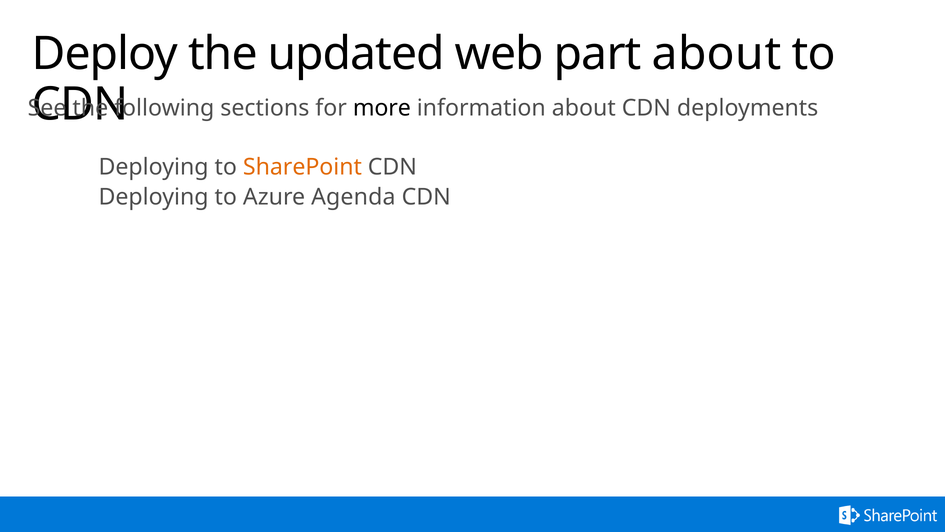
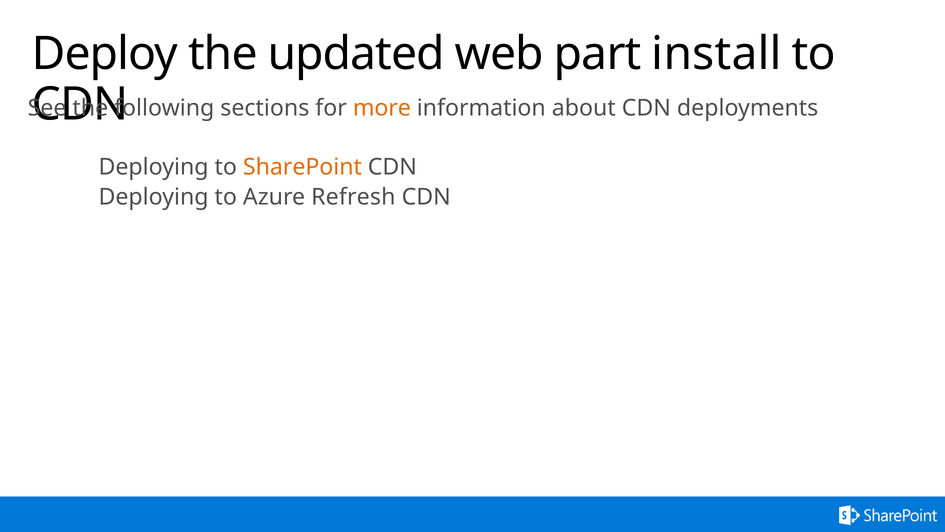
part about: about -> install (717, 54)
more colour: black -> orange (382, 108)
Agenda: Agenda -> Refresh (353, 197)
